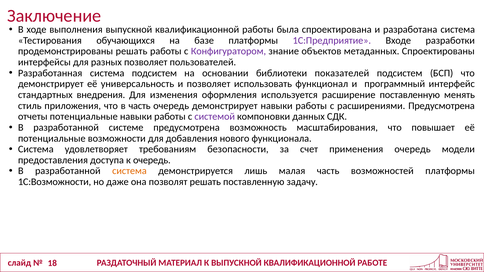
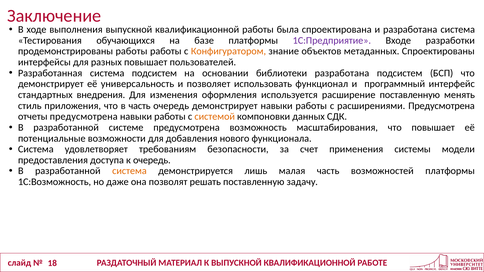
продемонстрированы решать: решать -> работы (132, 51)
Конфигуратором colour: purple -> orange (228, 51)
разных позволяет: позволяет -> повышает (146, 62)
библиотеки показателей: показателей -> разработана (342, 73)
отчеты потенциальные: потенциальные -> предусмотрена (84, 117)
системой colour: purple -> orange (215, 117)
применения очередь: очередь -> системы (413, 149)
1С:Возможности: 1С:Возможности -> 1С:Возможность (55, 182)
